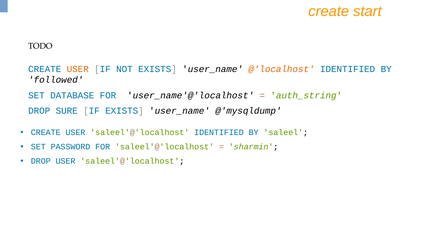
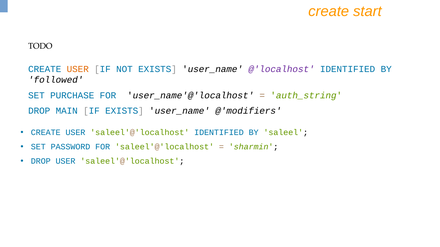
@'localhost colour: orange -> purple (281, 69)
DATABASE: DATABASE -> PURCHASE (72, 96)
SURE: SURE -> MAIN (67, 111)
@'mysqldump: @'mysqldump -> @'modifiers (248, 111)
